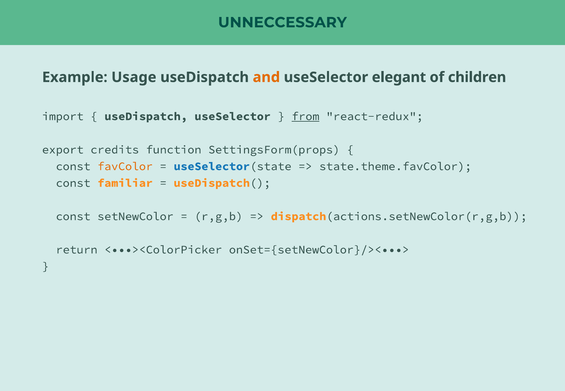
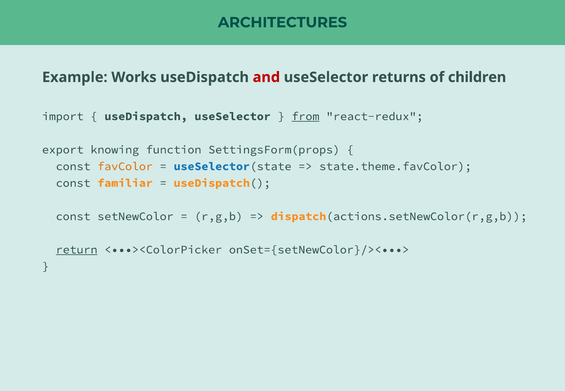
UNNECCESSARY: UNNECCESSARY -> ARCHITECTURES (283, 22)
Usage: Usage -> Works (134, 77)
and colour: orange -> red (266, 77)
elegant: elegant -> returns (399, 77)
credits: credits -> knowing (115, 150)
return underline: none -> present (77, 250)
